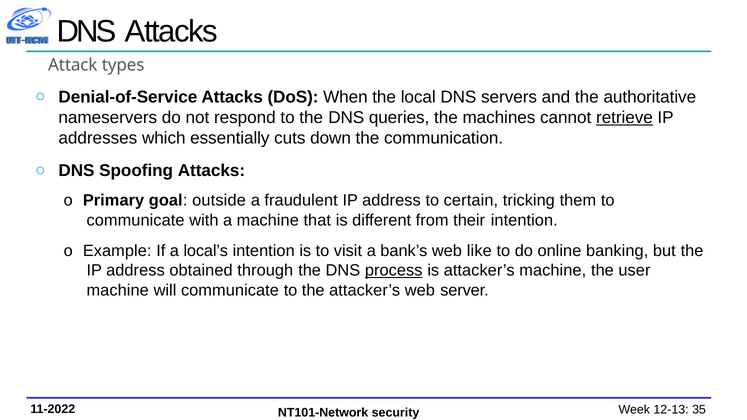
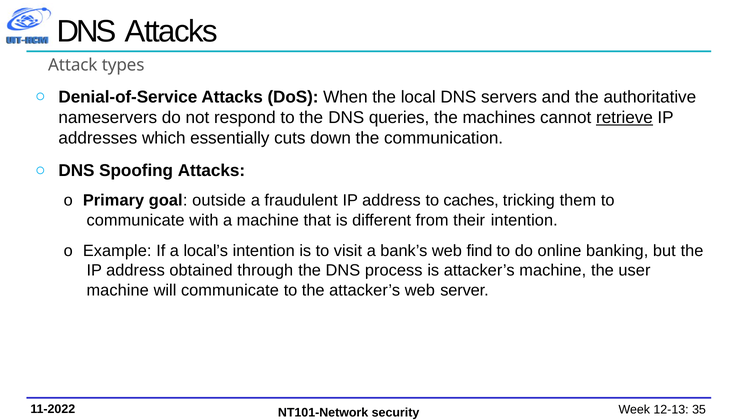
certain: certain -> caches (471, 201)
like: like -> find (479, 251)
process underline: present -> none (394, 271)
